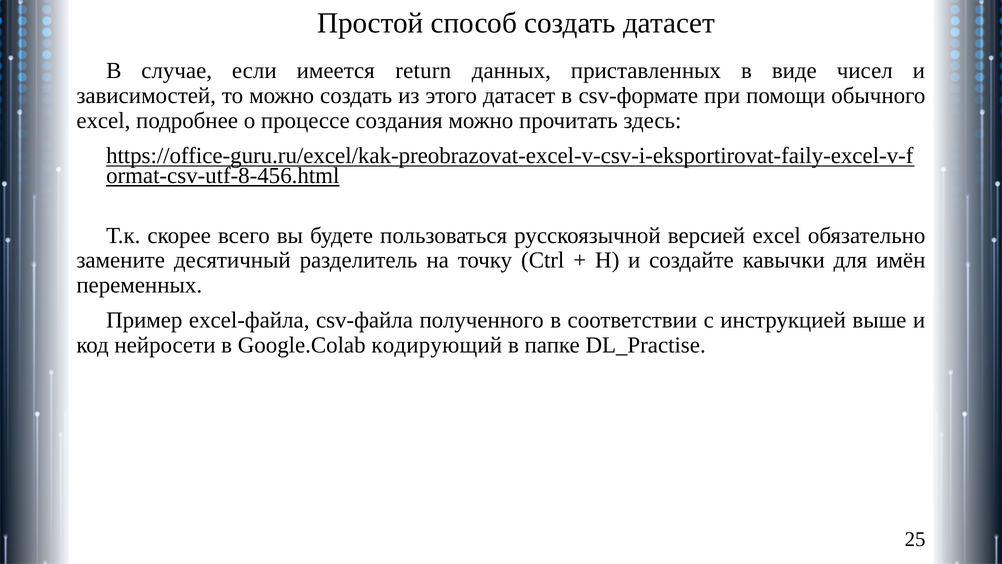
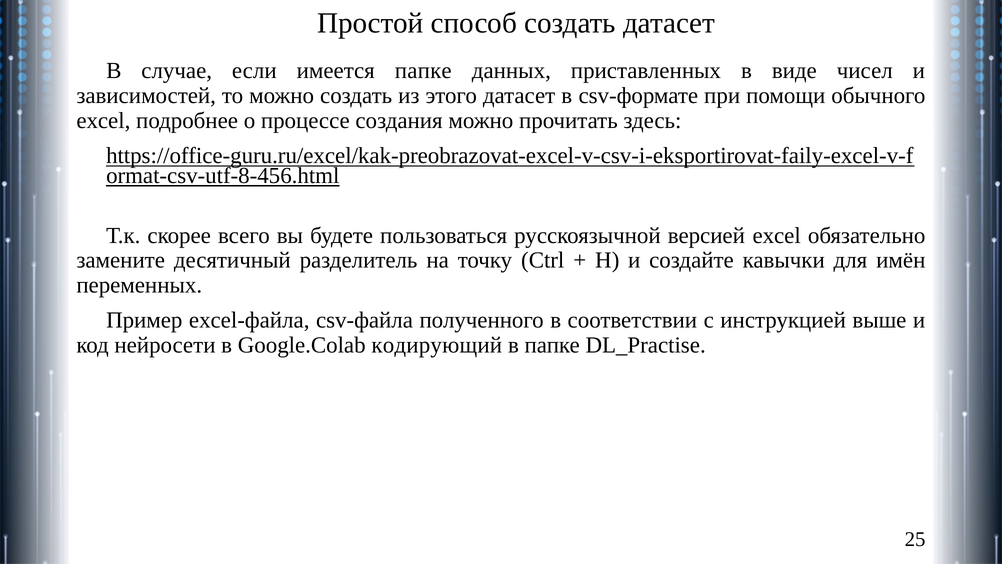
имеется return: return -> папке (423, 71)
